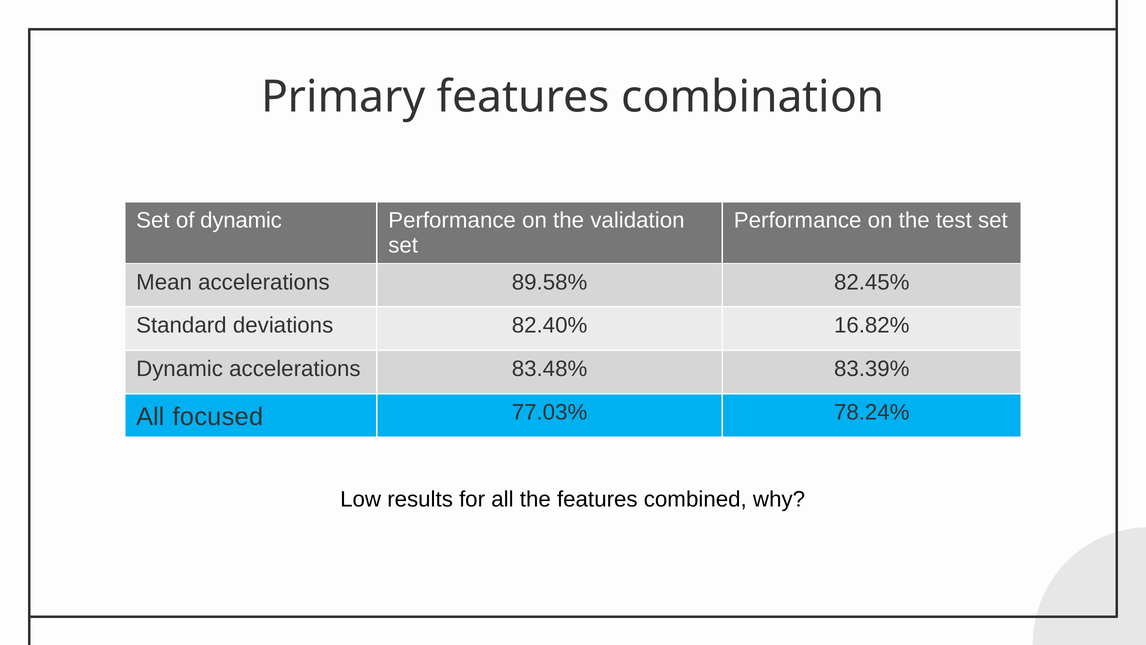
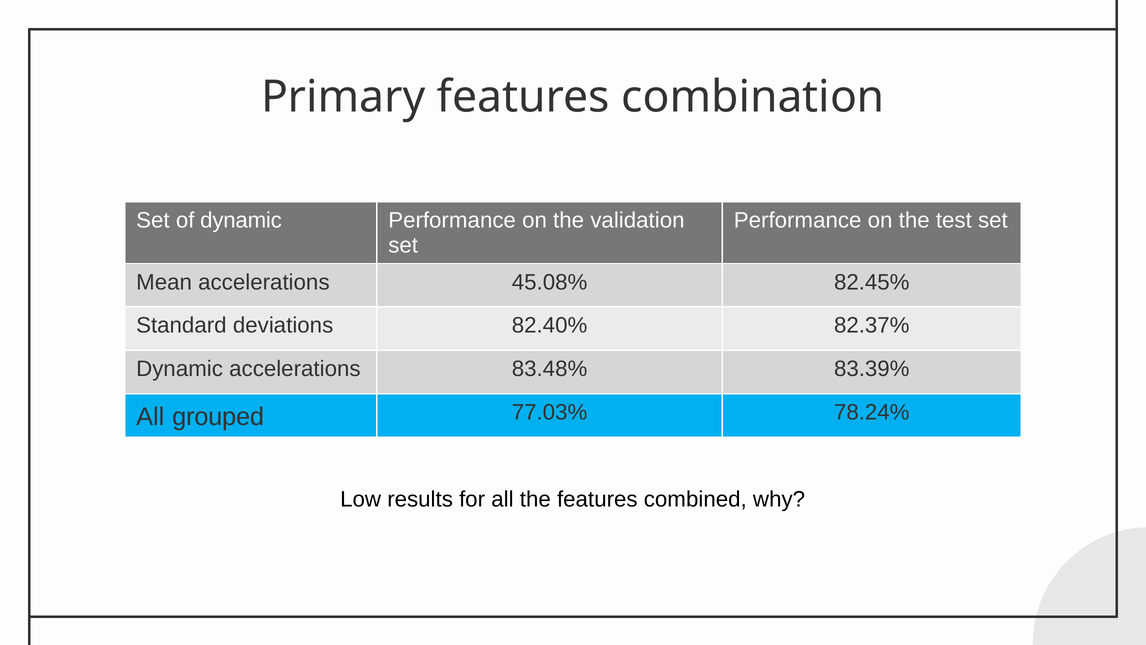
89.58%: 89.58% -> 45.08% (550, 282)
16.82%: 16.82% -> 82.37% (872, 325)
focused: focused -> grouped (218, 417)
